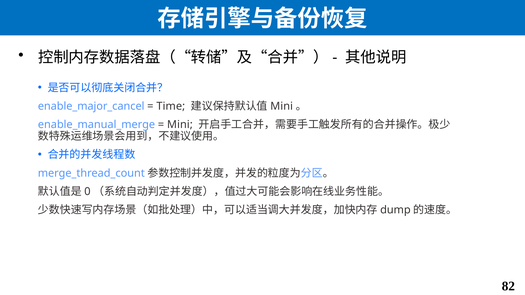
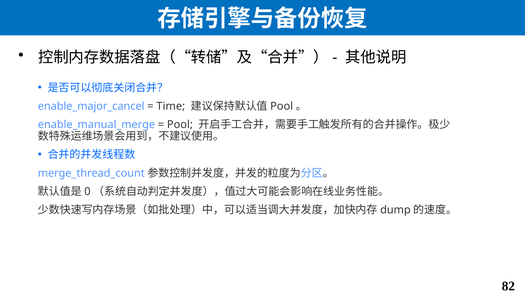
Mini: Mini -> Pool (282, 106)
Mini: Mini -> Pool (180, 125)
